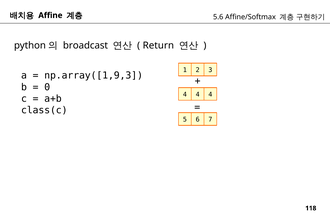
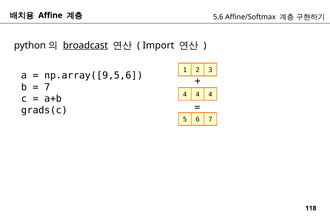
broadcast underline: none -> present (85, 45)
Return: Return -> Import (158, 45)
np.array([1,9,3: np.array([1,9,3 -> np.array([9,5,6 (94, 75)
0: 0 -> 7 (47, 87)
class(c: class(c -> grads(c (44, 110)
